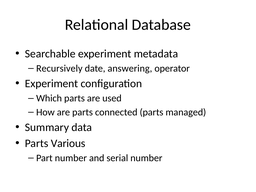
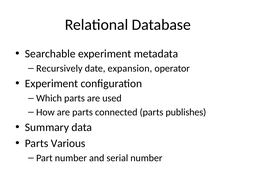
answering: answering -> expansion (130, 68)
managed: managed -> publishes (186, 112)
